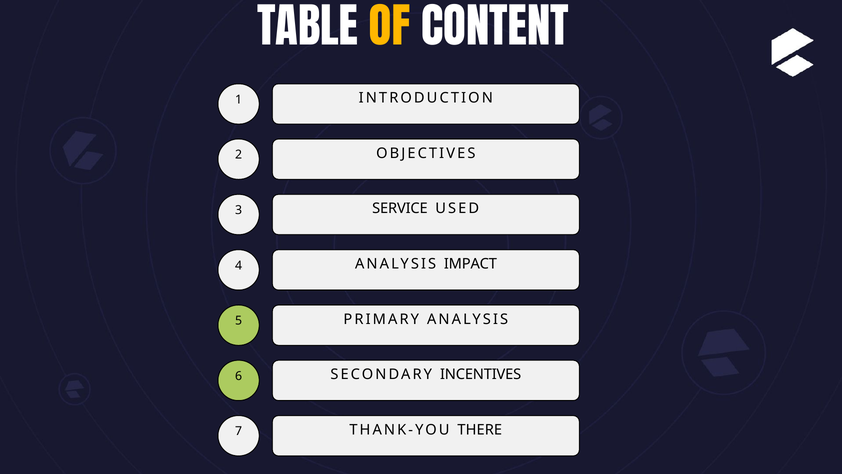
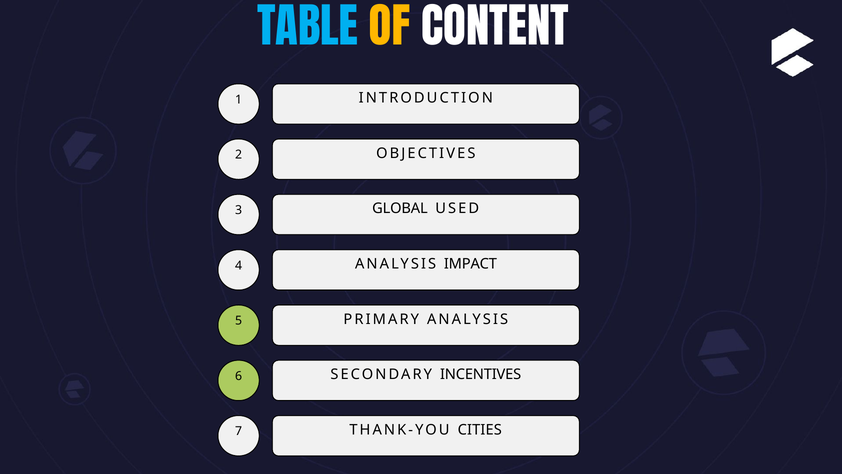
TABLE colour: white -> light blue (308, 29)
SERVICE: SERVICE -> GLOBAL (400, 208)
THERE: THERE -> CITIES (480, 429)
